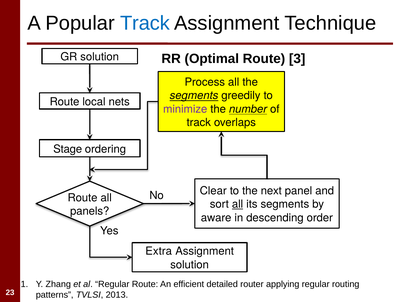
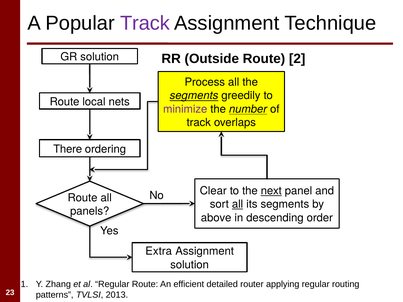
Track colour: blue -> purple (145, 23)
Optimal: Optimal -> Outside (212, 59)
3: 3 -> 2 (297, 59)
Stage: Stage -> There (68, 149)
next underline: none -> present (271, 191)
aware: aware -> above (216, 218)
